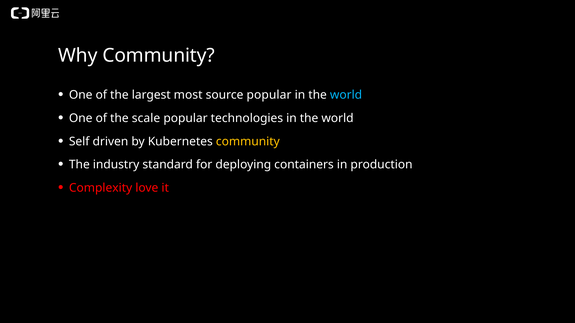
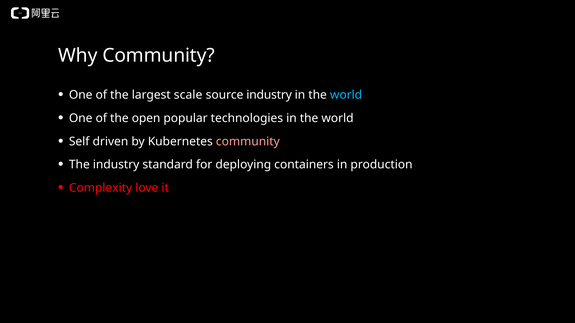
most: most -> scale (188, 95)
source popular: popular -> industry (269, 95)
scale: scale -> open (146, 118)
community colour: yellow -> pink (248, 142)
